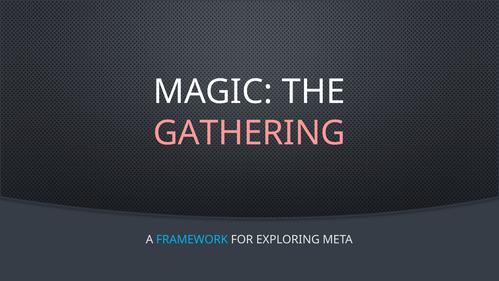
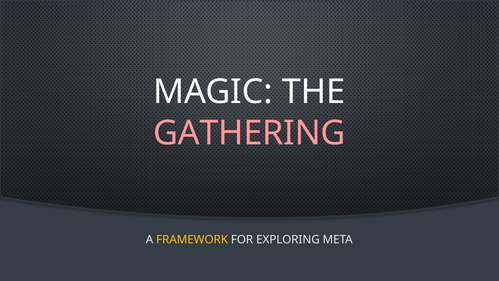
FRAMEWORK colour: light blue -> yellow (192, 239)
